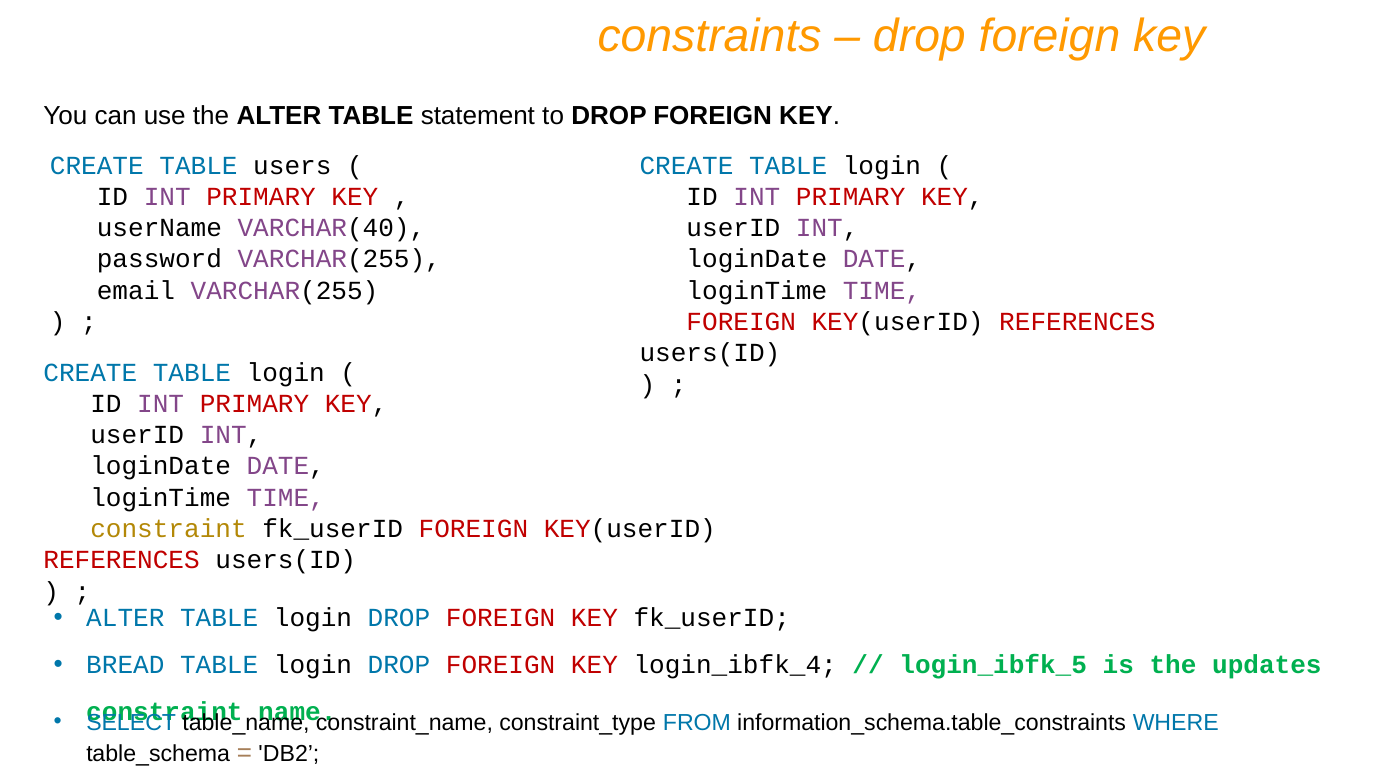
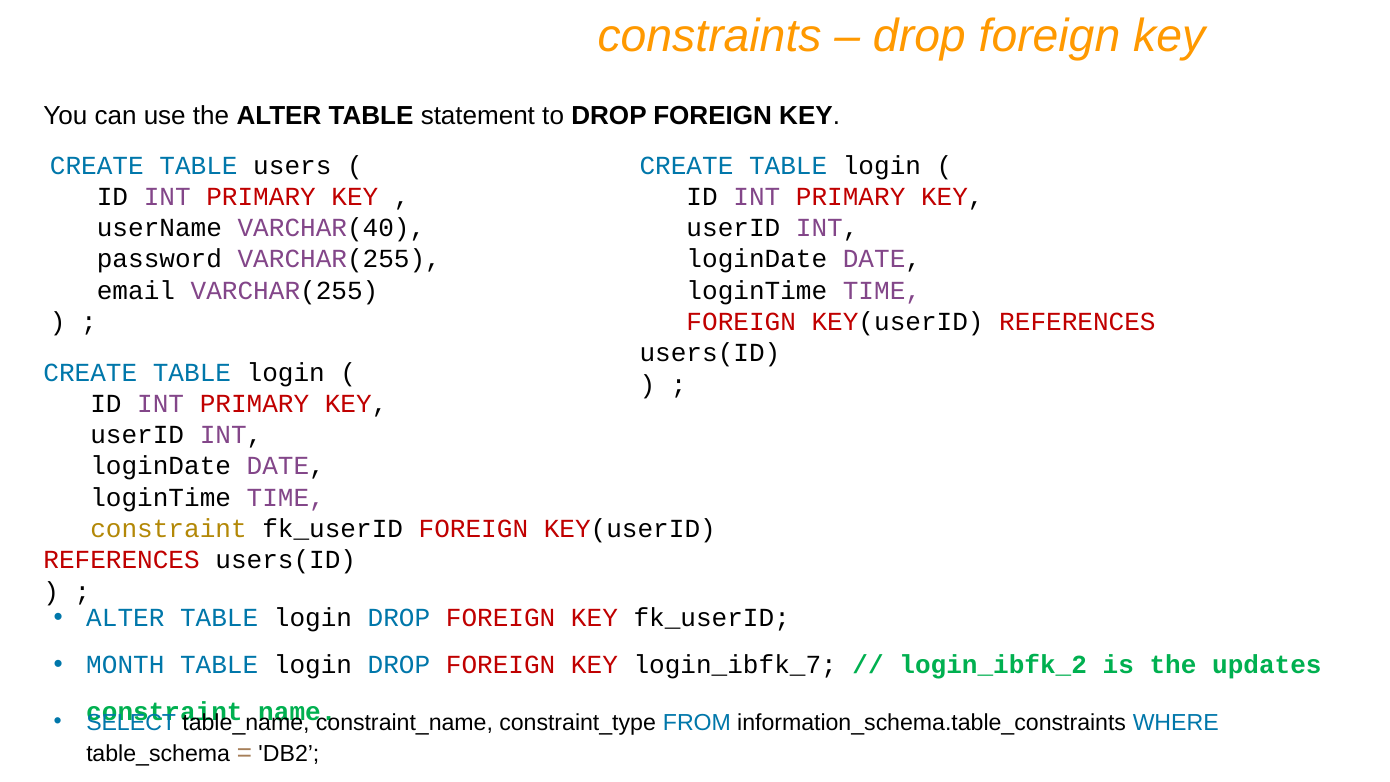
BREAD: BREAD -> MONTH (125, 665)
login_ibfk_4: login_ibfk_4 -> login_ibfk_7 (735, 665)
login_ibfk_5: login_ibfk_5 -> login_ibfk_2 (993, 665)
